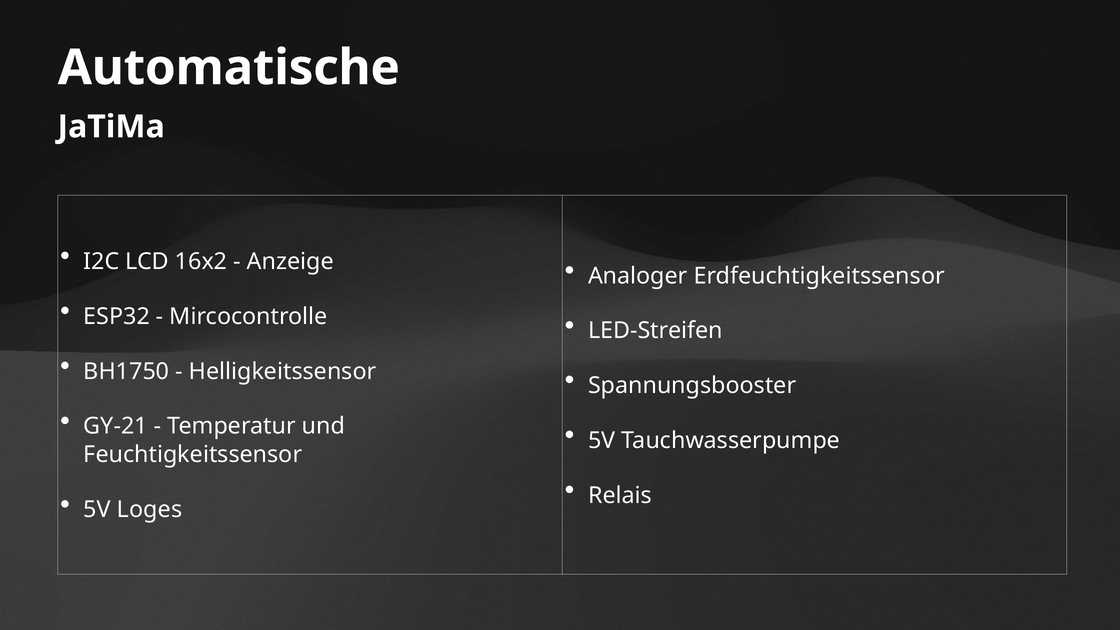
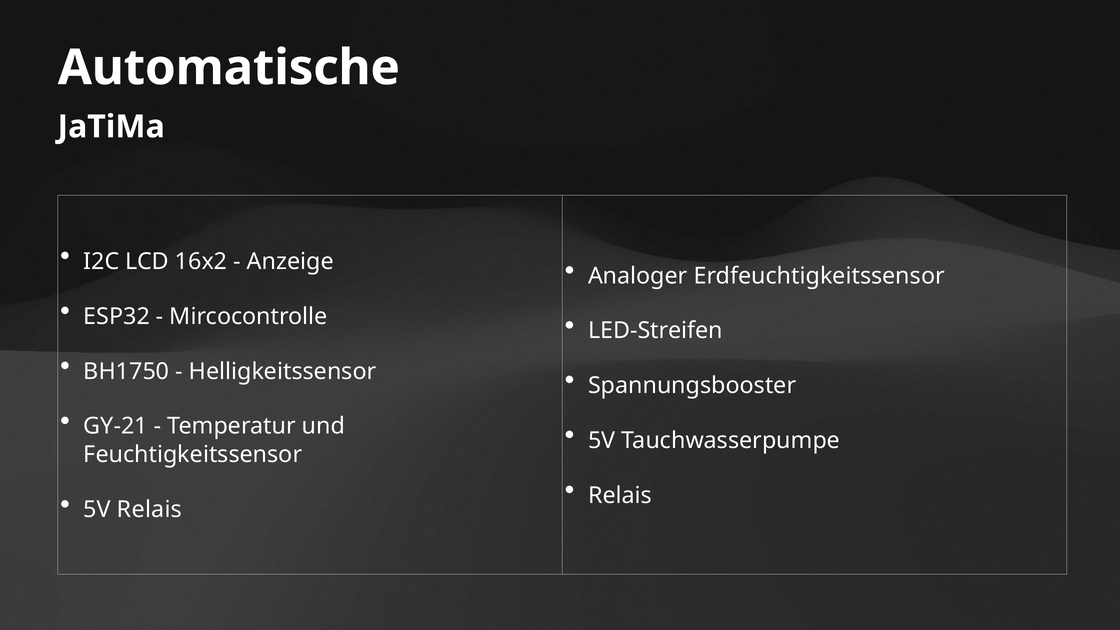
5V Loges: Loges -> Relais (150, 510)
